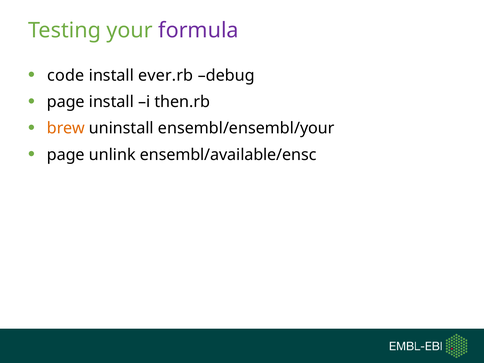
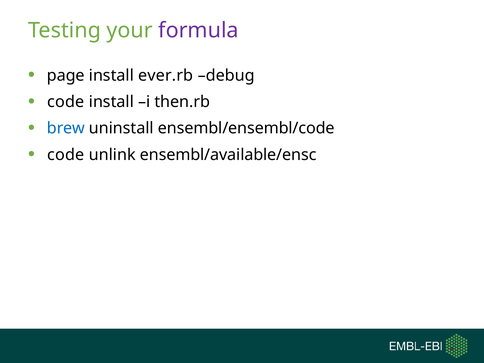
code: code -> page (66, 75)
page: page -> code (66, 102)
brew colour: orange -> blue (66, 128)
ensembl/ensembl/your: ensembl/ensembl/your -> ensembl/ensembl/code (246, 128)
page: page -> code (66, 155)
